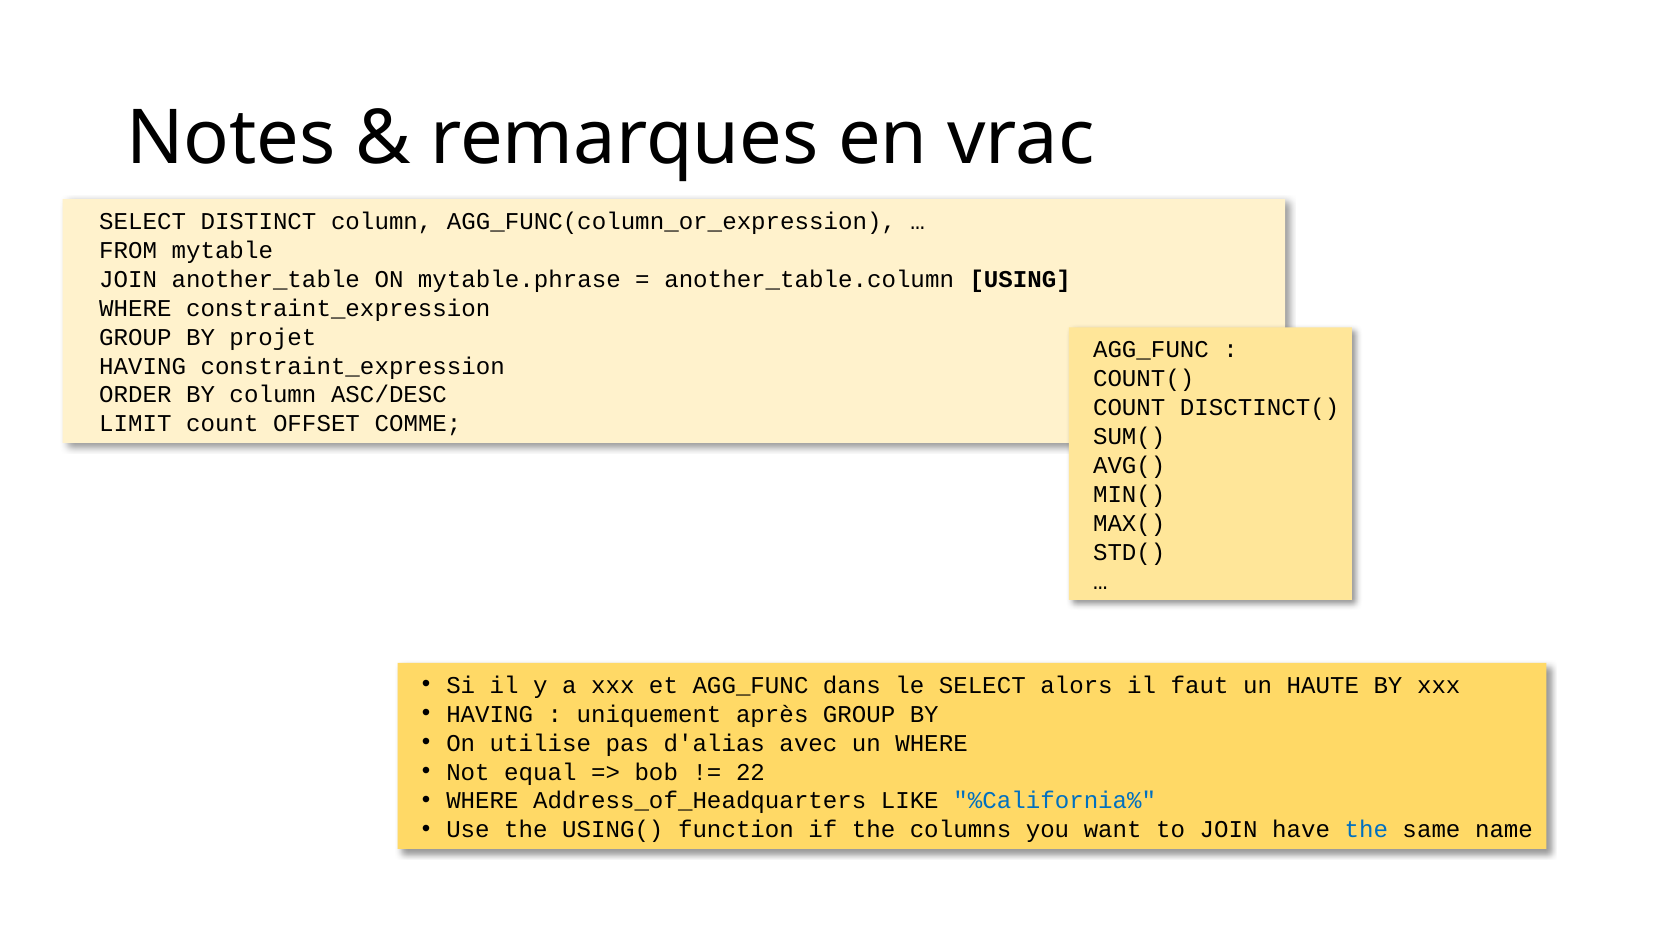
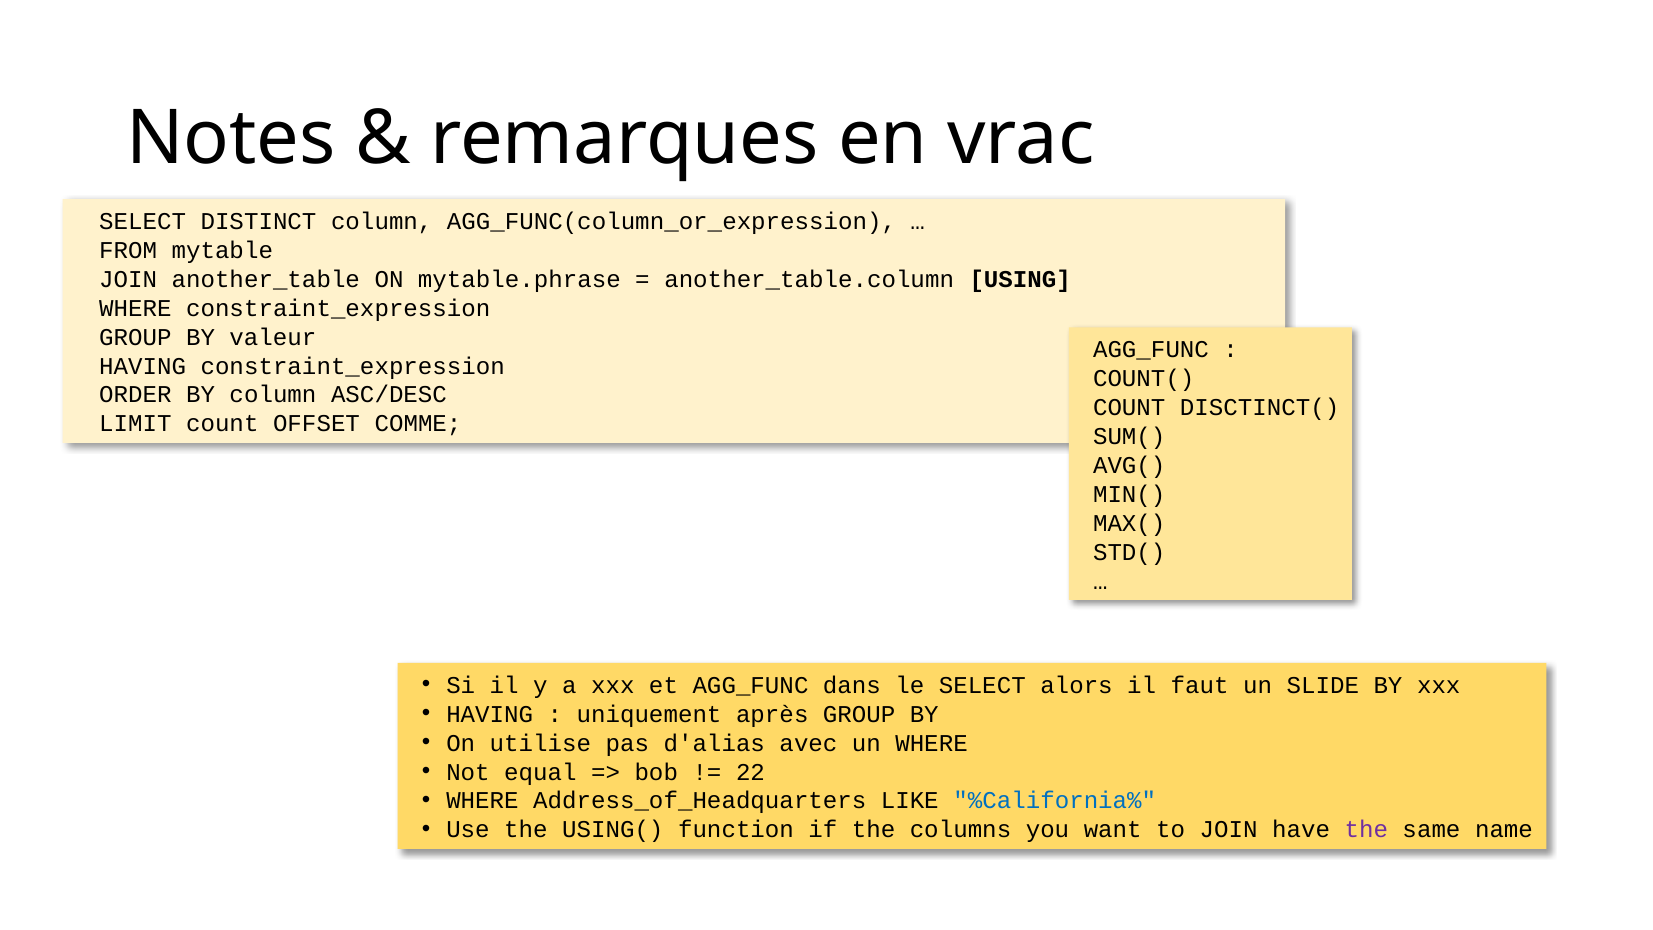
projet: projet -> valeur (273, 337)
HAUTE: HAUTE -> SLIDE (1323, 685)
the colour: blue -> purple (1366, 830)
